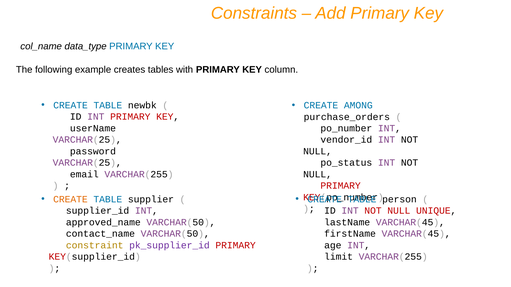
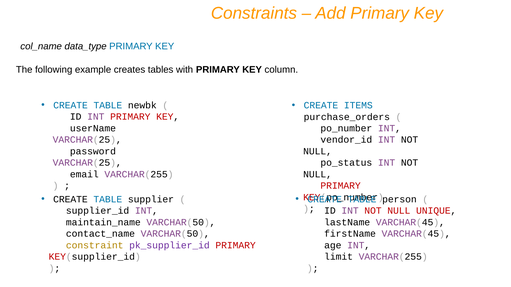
AMONG: AMONG -> ITEMS (358, 106)
CREATE colour: orange -> black (70, 200)
approved_name: approved_name -> maintain_name (103, 223)
